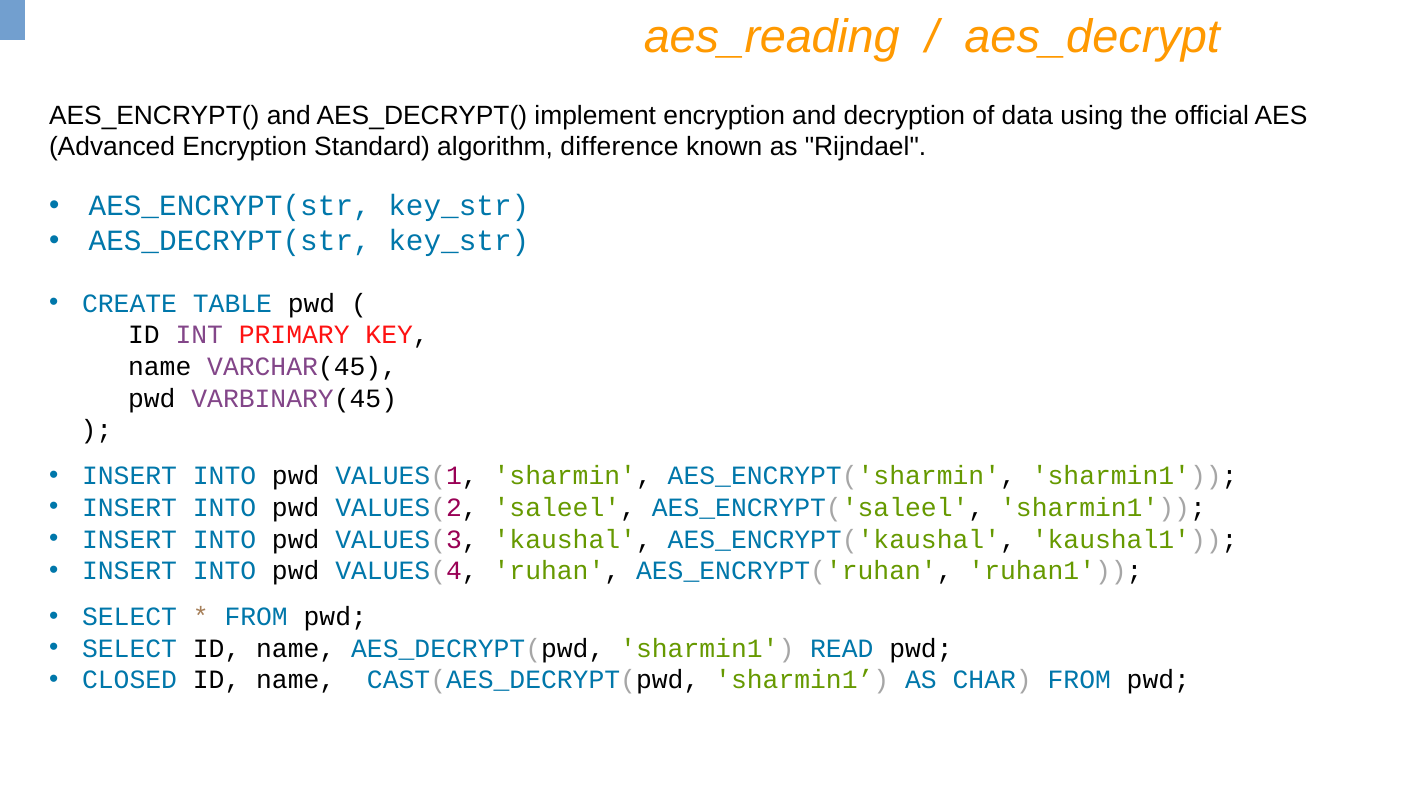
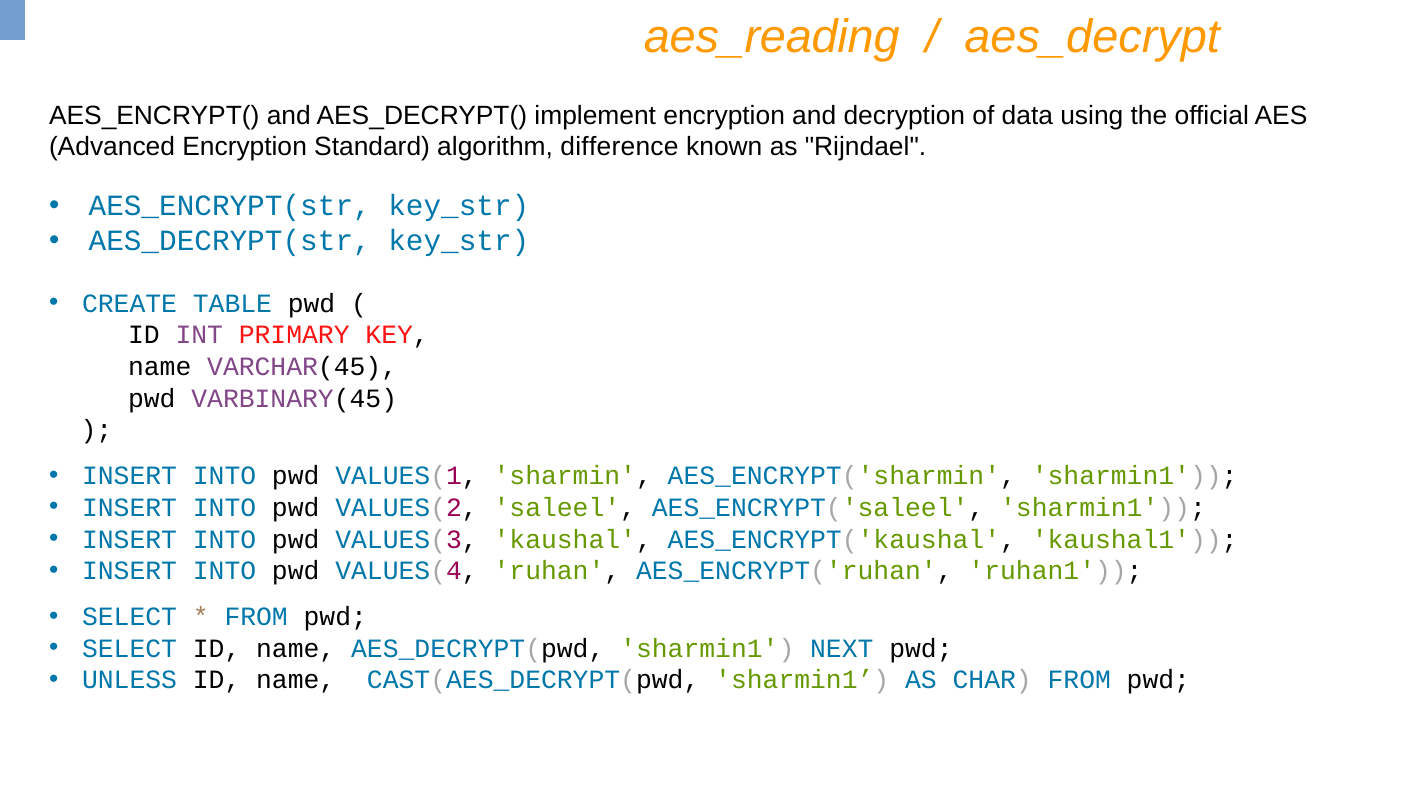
READ: READ -> NEXT (842, 648)
CLOSED: CLOSED -> UNLESS (130, 680)
